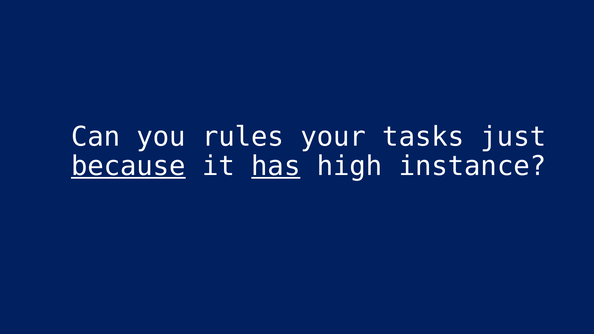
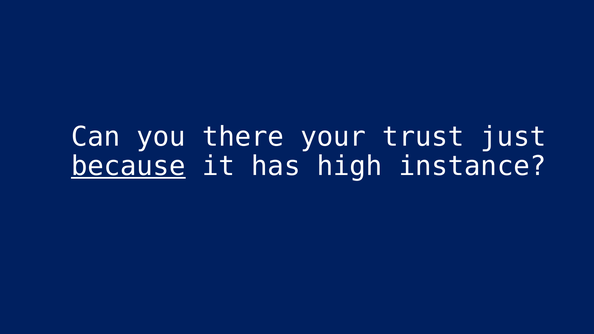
rules: rules -> there (243, 137)
tasks: tasks -> trust (423, 137)
has underline: present -> none (276, 166)
